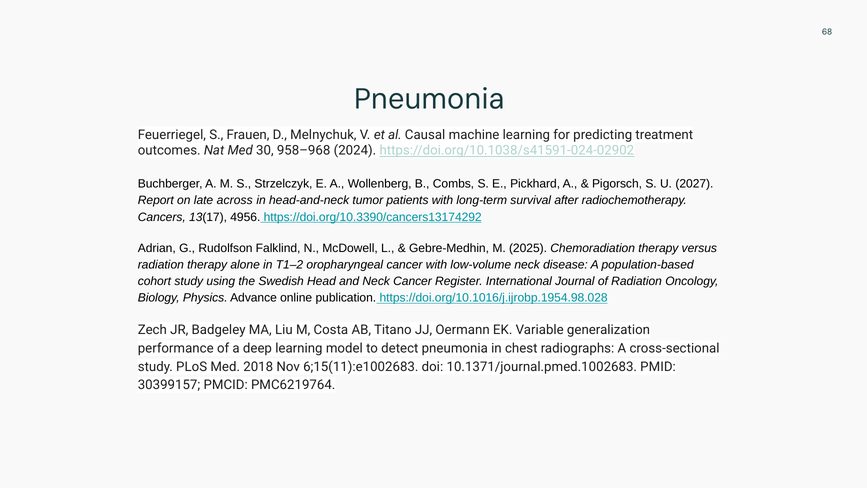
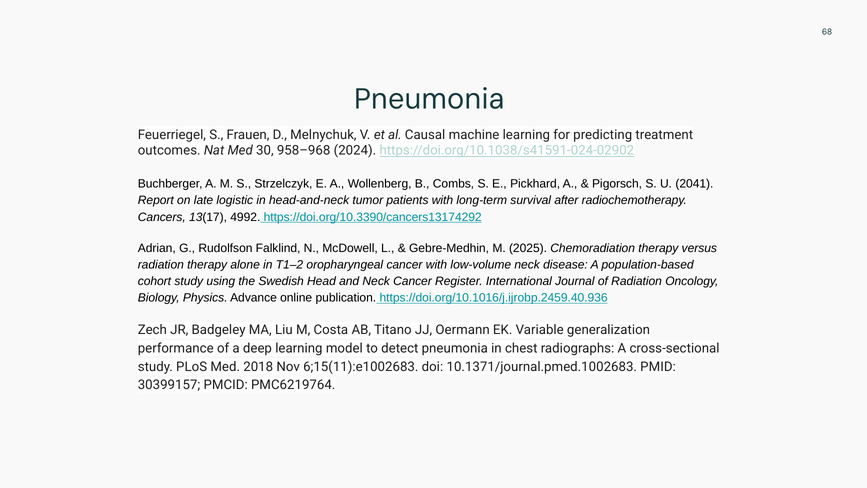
2027: 2027 -> 2041 (694, 184)
across: across -> logistic (235, 200)
4956: 4956 -> 4992 (245, 217)
https://doi.org/10.1016/j.ijrobp.1954.98.028: https://doi.org/10.1016/j.ijrobp.1954.98.028 -> https://doi.org/10.1016/j.ijrobp.2459.40.936 (494, 298)
